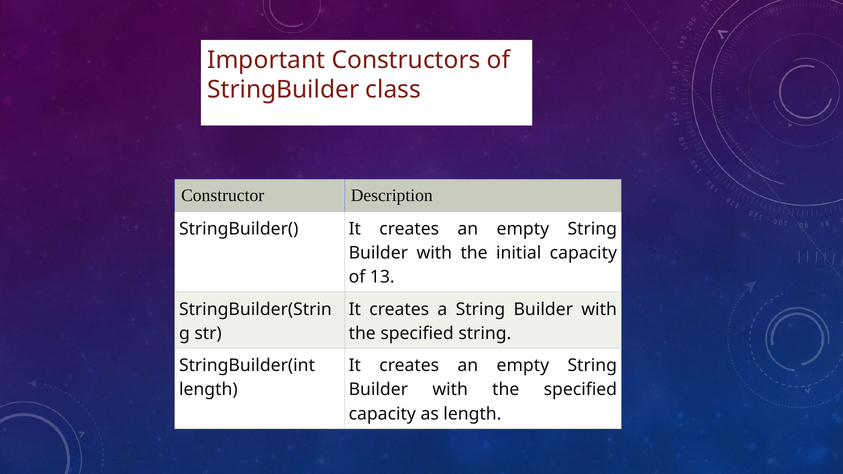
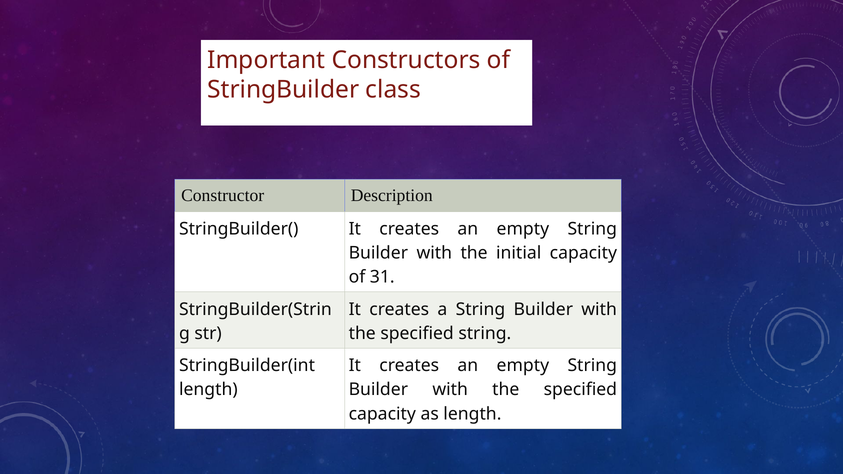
13: 13 -> 31 (382, 277)
